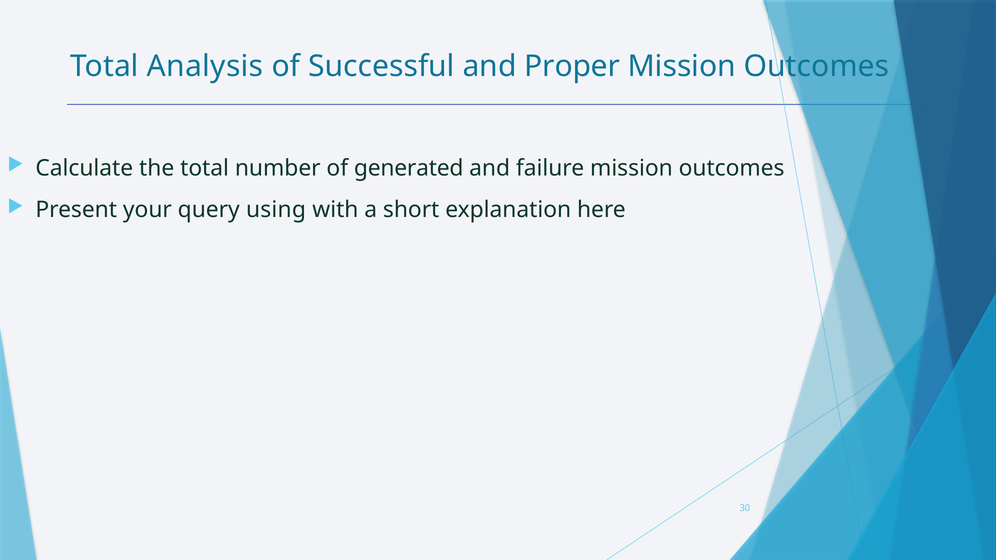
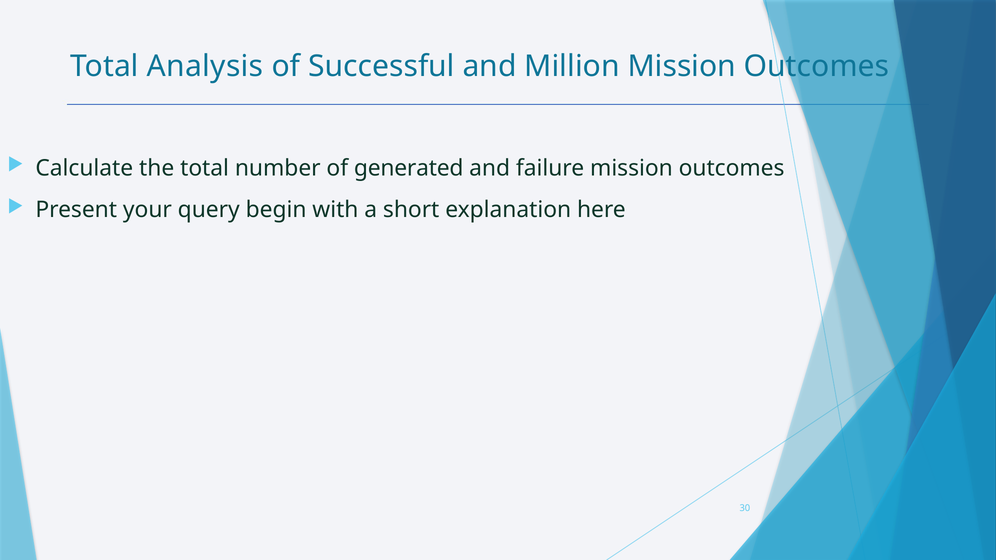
Proper: Proper -> Million (572, 66)
using: using -> begin (276, 210)
